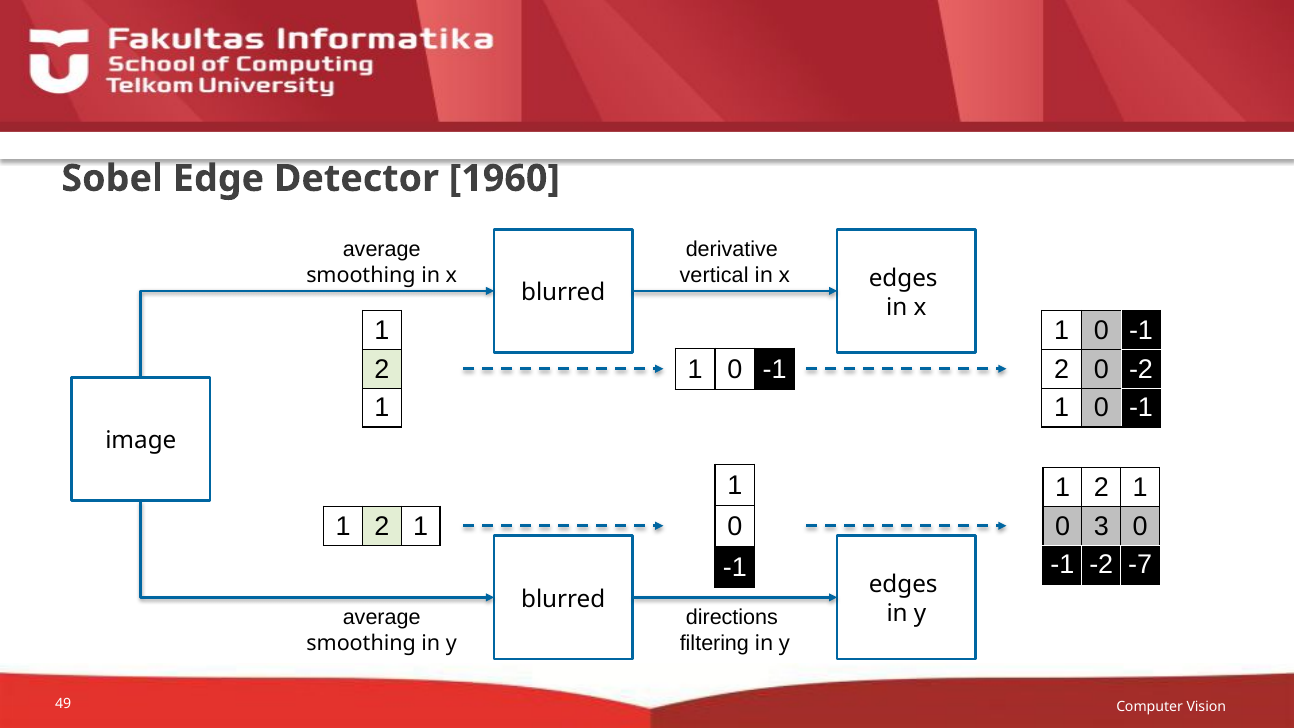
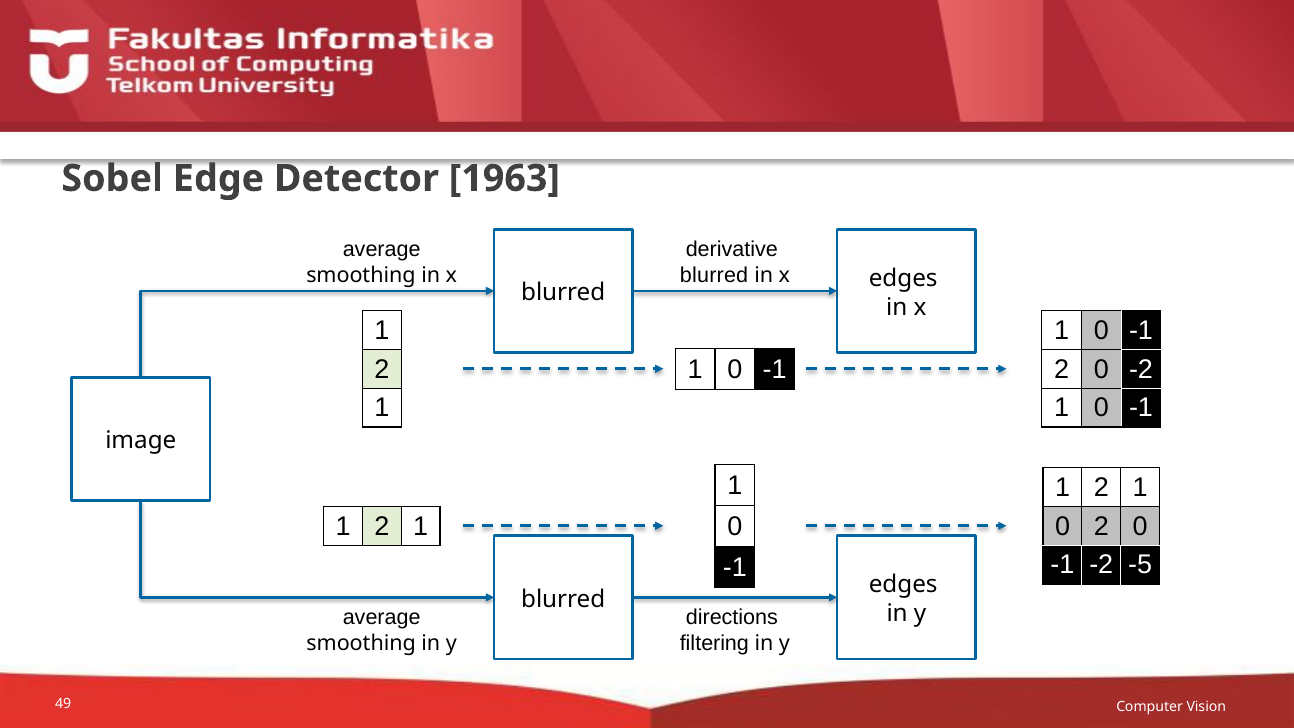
1960: 1960 -> 1963 (504, 178)
vertical: vertical -> blurred (714, 275)
0 3: 3 -> 2 (1101, 526)
-7: -7 -> -5 (1140, 565)
